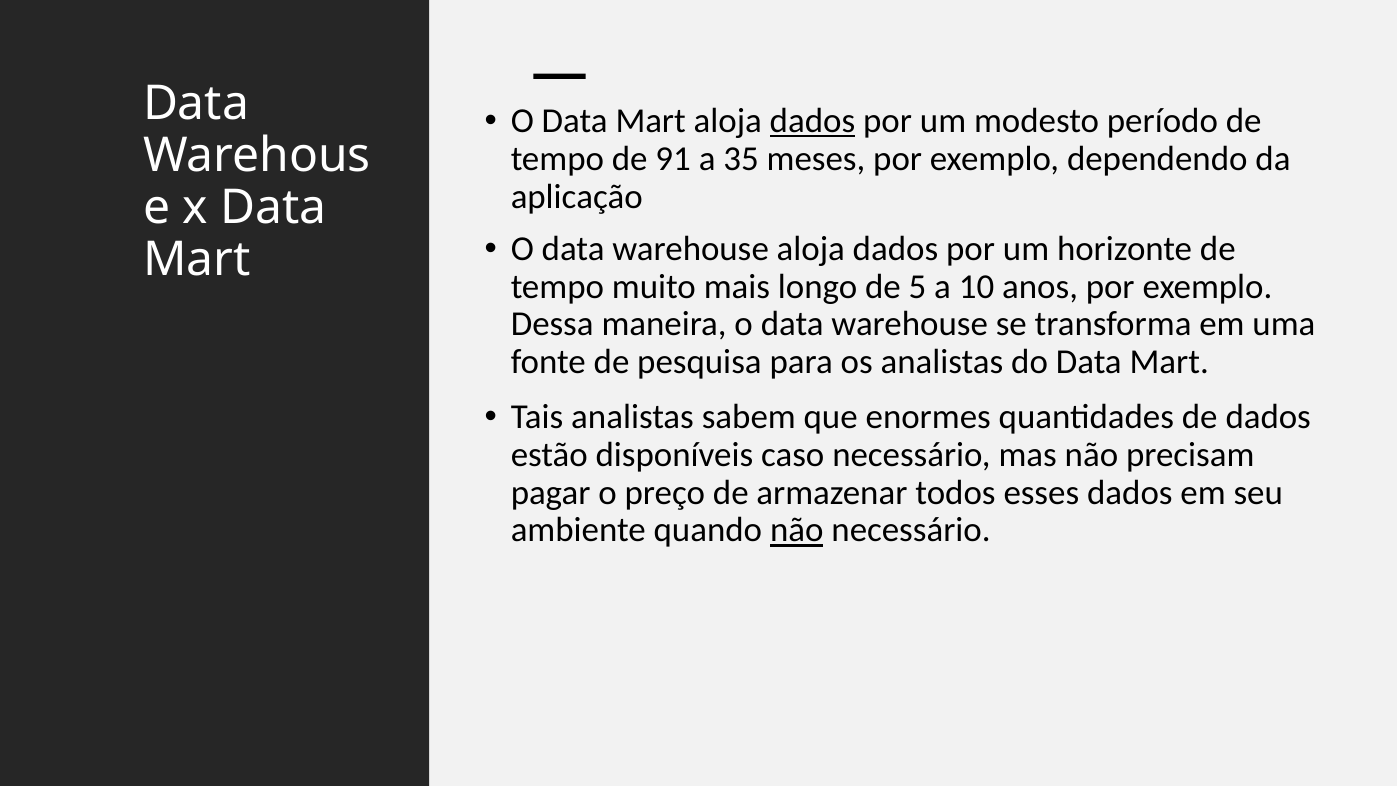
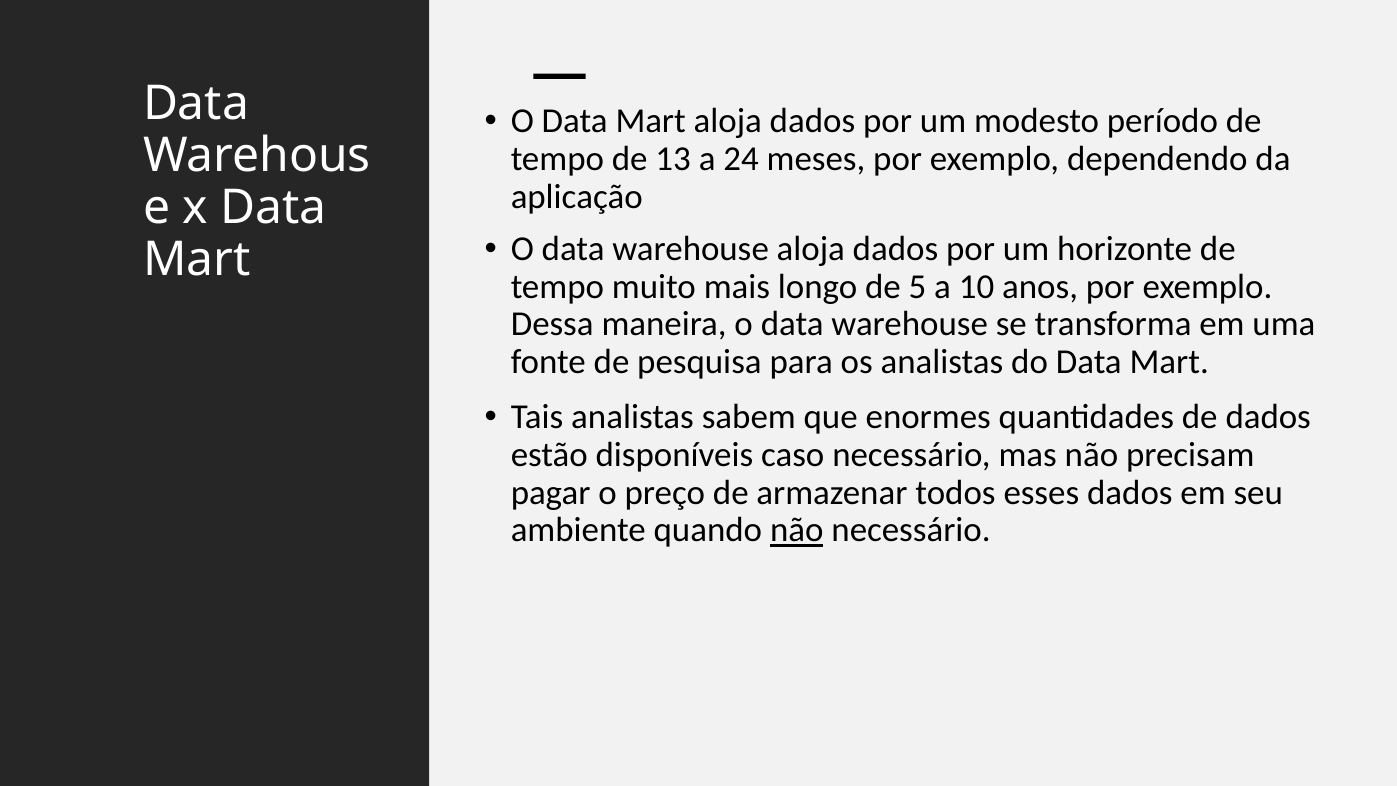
dados underline: present -> none (812, 121)
91: 91 -> 13 (673, 159)
35: 35 -> 24 (741, 159)
